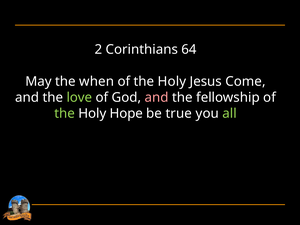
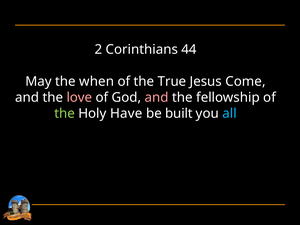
64: 64 -> 44 (189, 50)
Holy: Holy -> True (172, 82)
love colour: light green -> pink (79, 98)
Hope: Hope -> Have (126, 114)
true: true -> built (179, 114)
all colour: light green -> light blue (230, 114)
